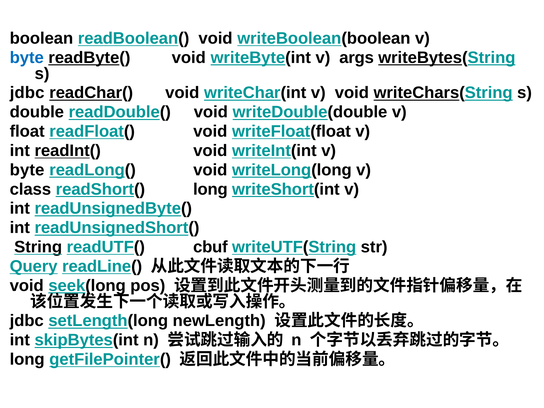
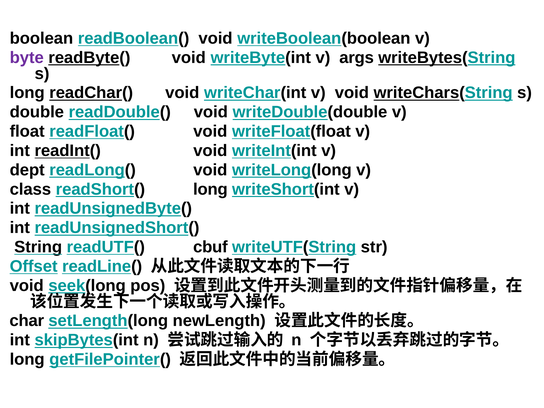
byte colour: blue -> purple (27, 58)
jdbc: jdbc -> long (27, 93)
byte: byte -> dept (27, 170)
Query: Query -> Offset (34, 266)
jdbc: jdbc -> char (27, 321)
